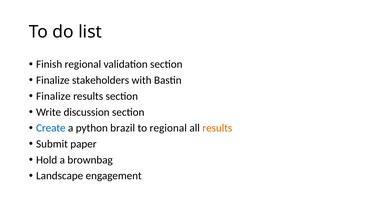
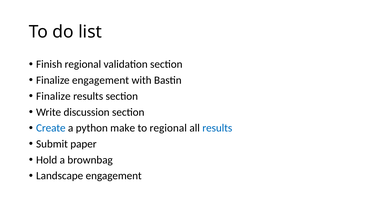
Finalize stakeholders: stakeholders -> engagement (101, 80)
brazil: brazil -> make (123, 128)
results colour: orange -> blue (217, 128)
